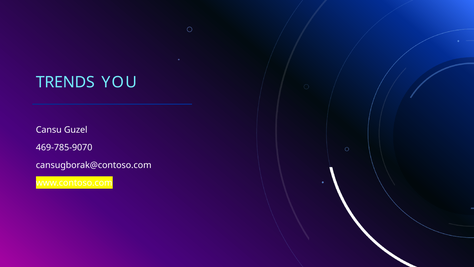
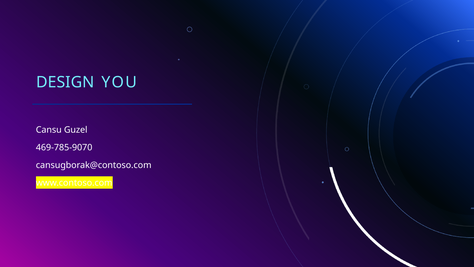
TRENDS: TRENDS -> DESIGN (65, 82)
